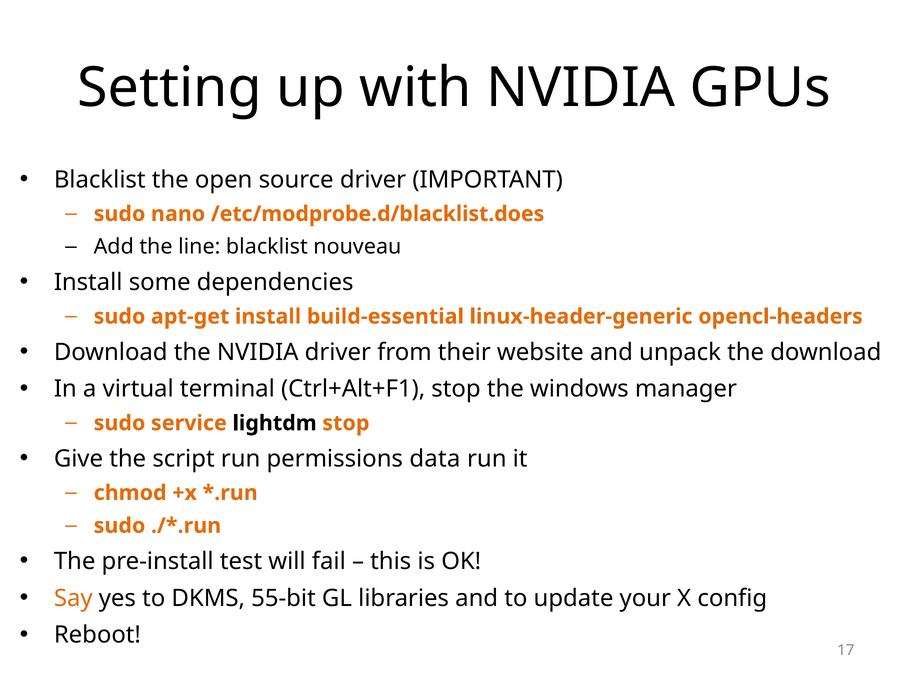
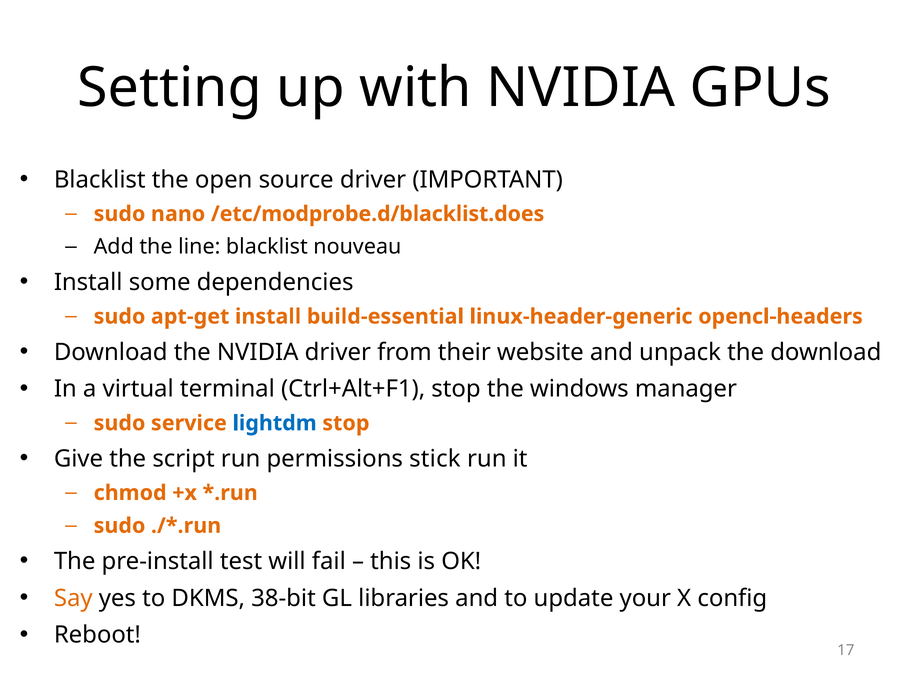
lightdm colour: black -> blue (275, 423)
data: data -> stick (435, 459)
55-bit: 55-bit -> 38-bit (283, 598)
